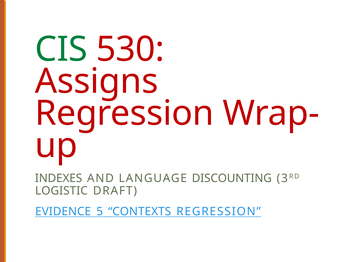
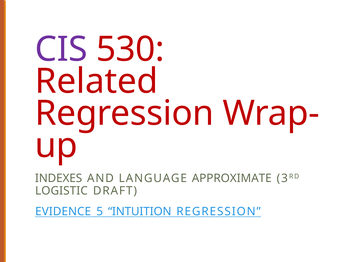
CIS colour: green -> purple (61, 49)
Assigns: Assigns -> Related (97, 81)
DISCOUNTING: DISCOUNTING -> APPROXIMATE (232, 178)
CONTEXTS: CONTEXTS -> INTUITION (140, 211)
